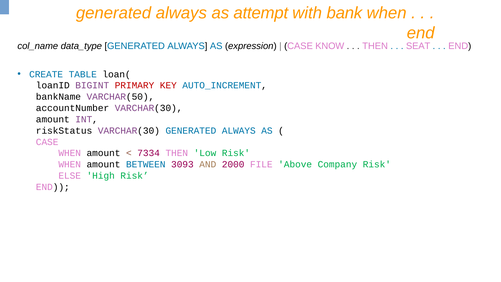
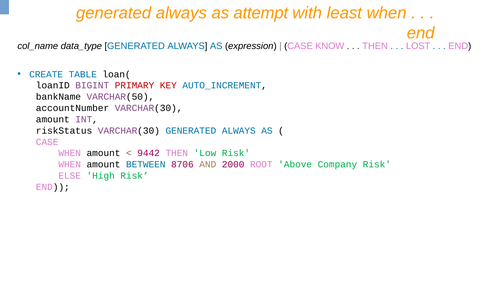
bank: bank -> least (344, 13)
SEAT: SEAT -> LOST (418, 46)
7334: 7334 -> 9442 (149, 153)
3093: 3093 -> 8706 (182, 164)
FILE: FILE -> ROOT (261, 164)
